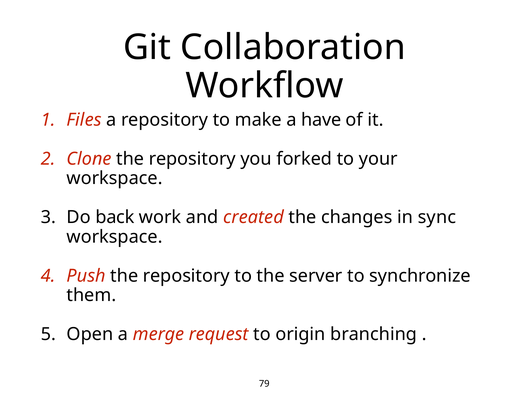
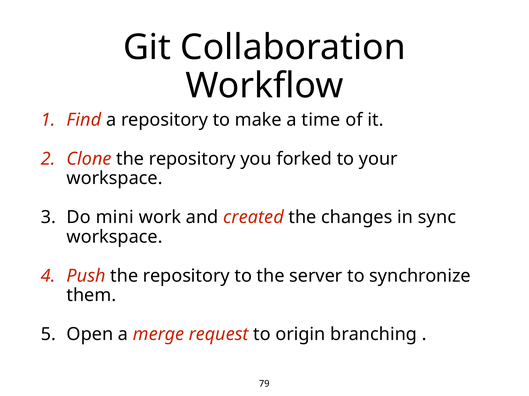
Files: Files -> Find (84, 120)
have: have -> time (321, 120)
back: back -> mini (115, 218)
